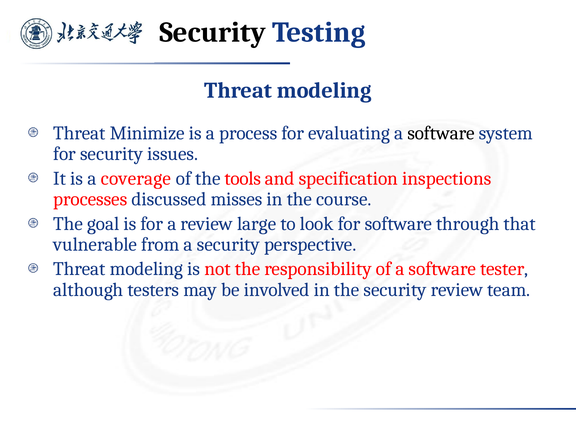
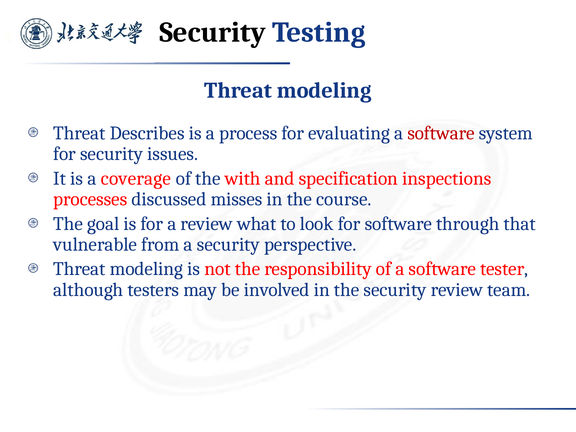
Minimize: Minimize -> Describes (147, 133)
software colour: black -> red (441, 133)
tools: tools -> with (243, 178)
large: large -> what (257, 224)
